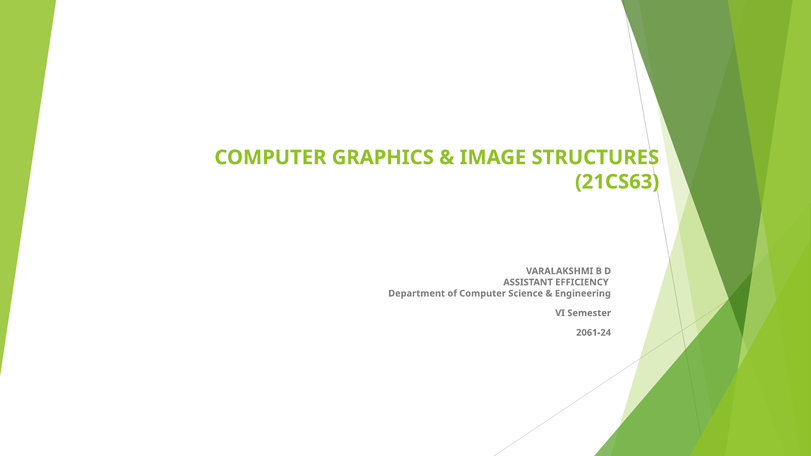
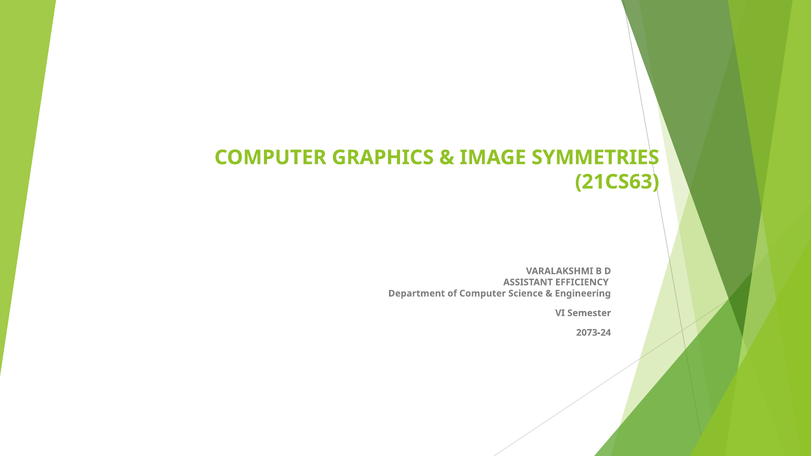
STRUCTURES: STRUCTURES -> SYMMETRIES (595, 158)
2061-24: 2061-24 -> 2073-24 (594, 333)
